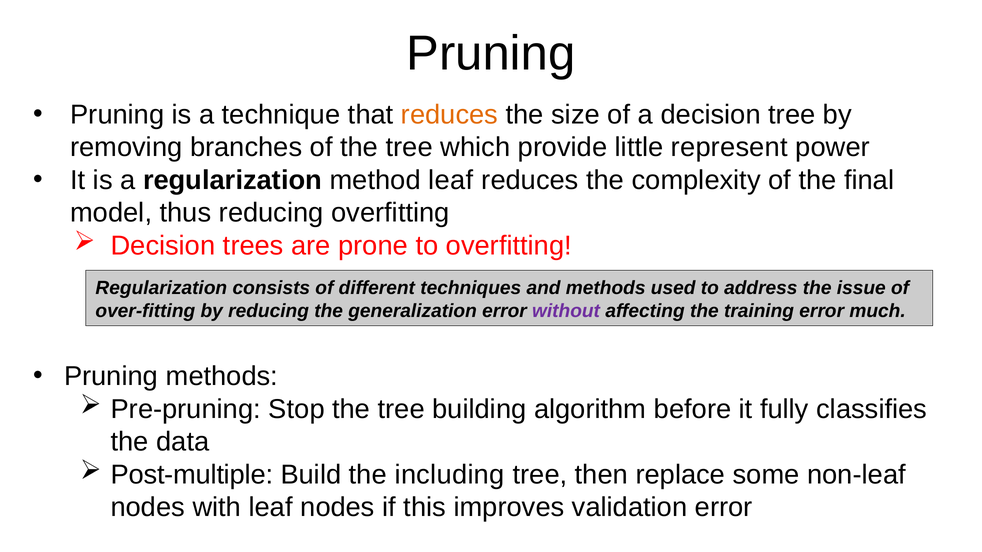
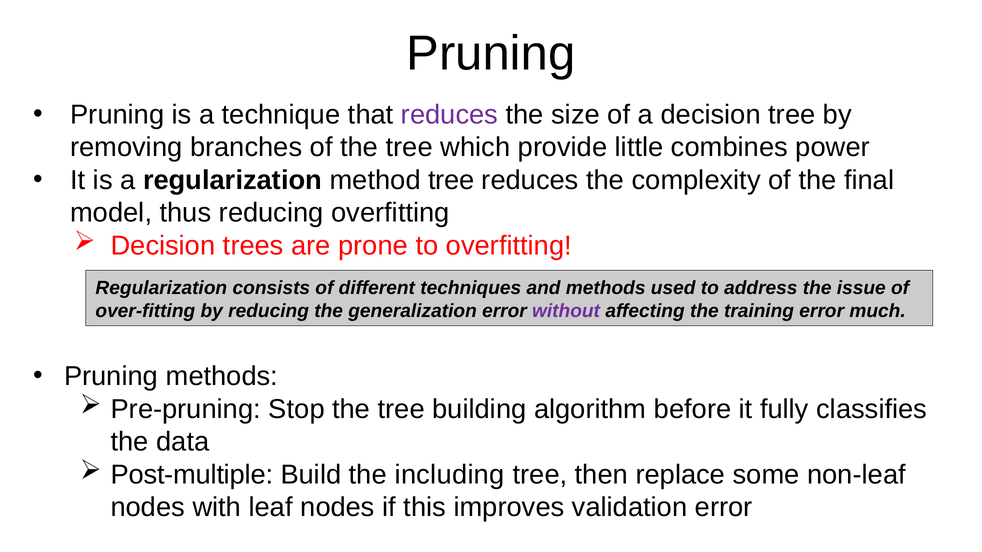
reduces colour: orange -> purple (450, 115)
represent: represent -> combines (729, 148)
method leaf: leaf -> tree (451, 180)
